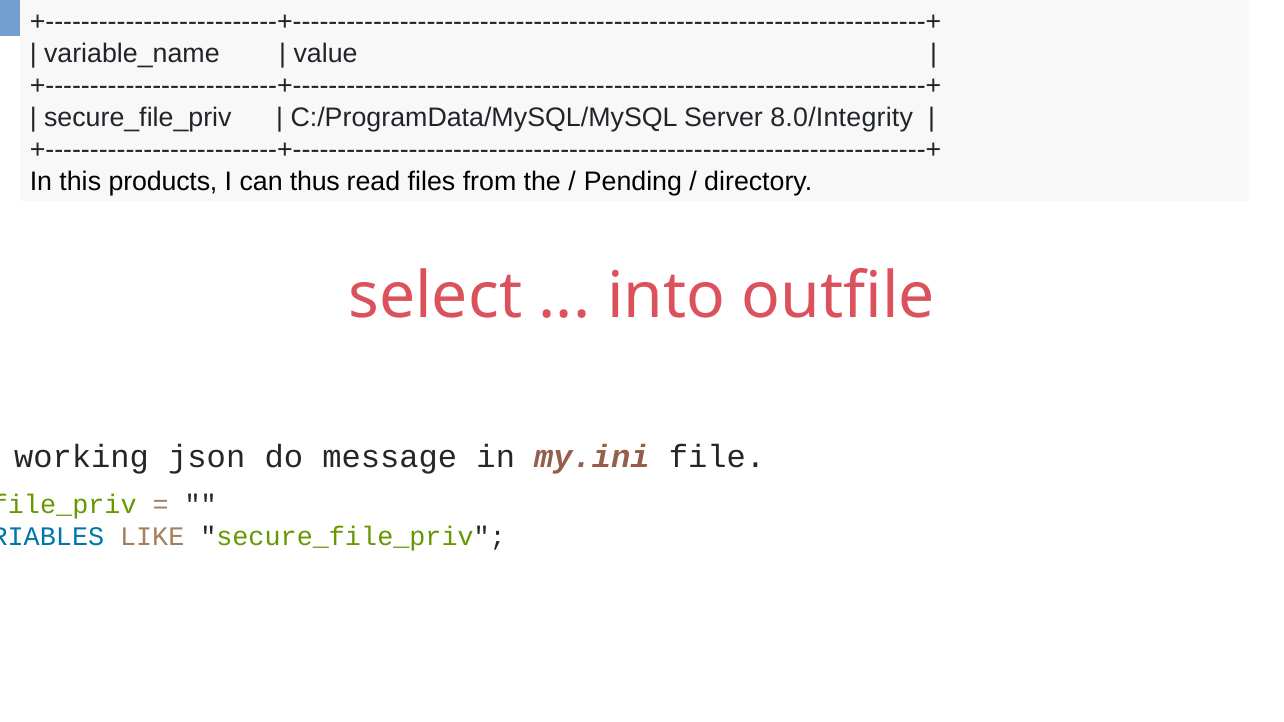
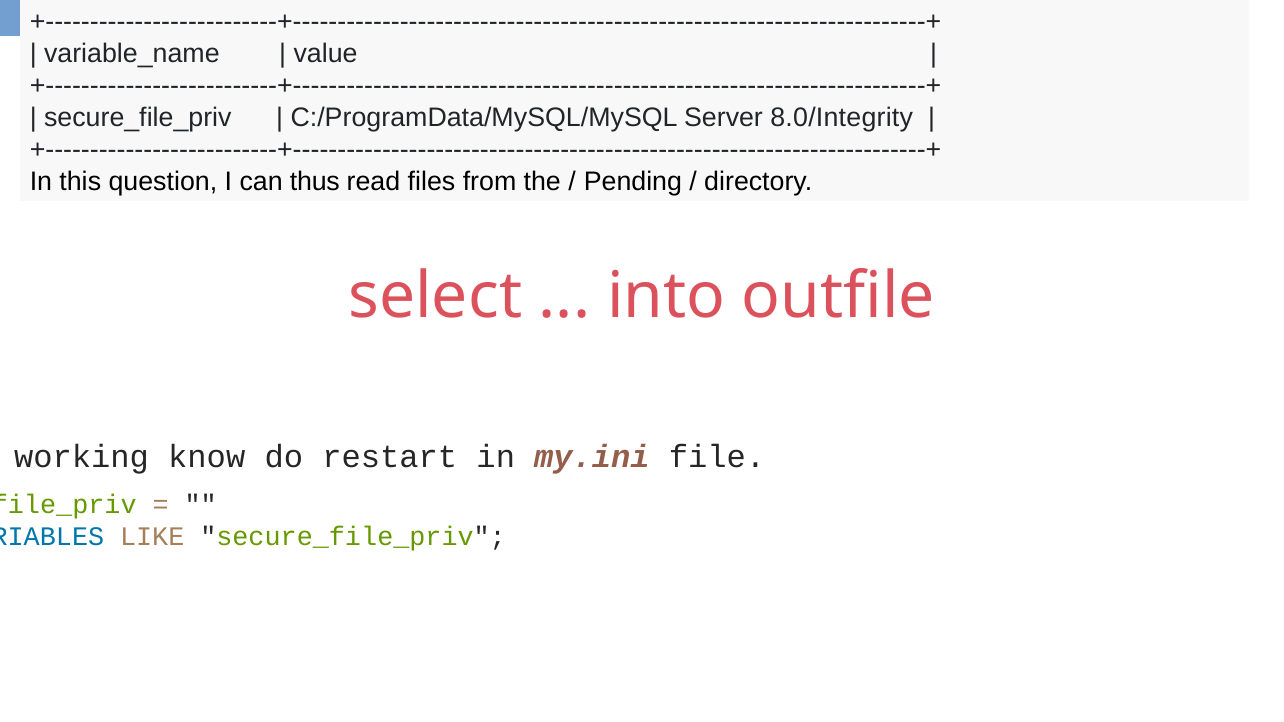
products: products -> question (163, 182)
json: json -> know (207, 457)
message: message -> restart (390, 457)
